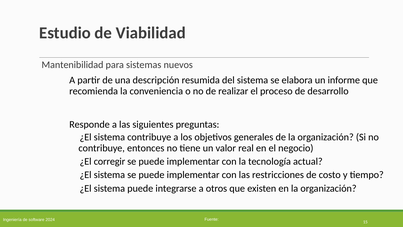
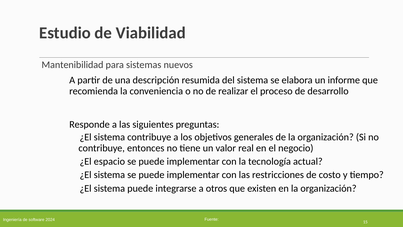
corregir: corregir -> espacio (109, 161)
